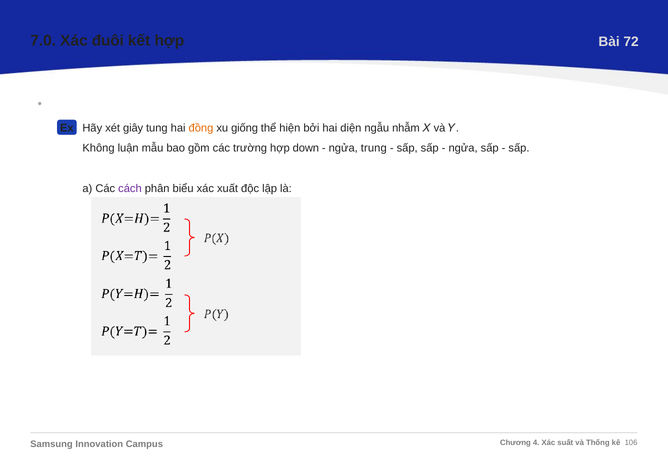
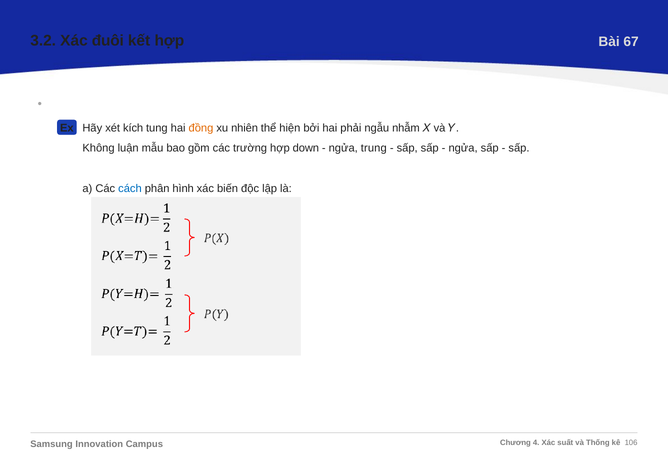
7.0: 7.0 -> 3.2 (43, 41)
72: 72 -> 67 (631, 42)
giây: giây -> kích (133, 128)
giống: giống -> nhiên (245, 128)
diện: diện -> phải (351, 128)
cách colour: purple -> blue (130, 189)
biểu: biểu -> hình (183, 189)
xuất: xuất -> biến (228, 189)
